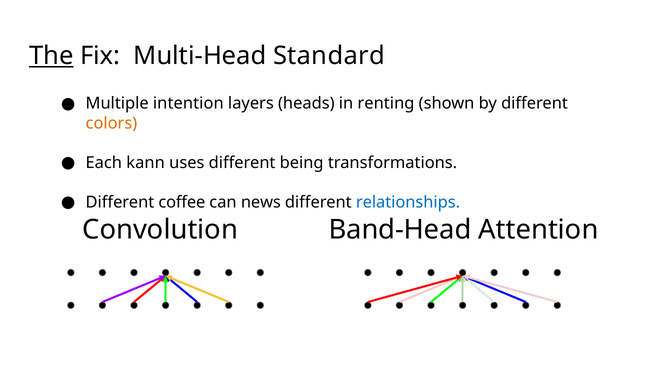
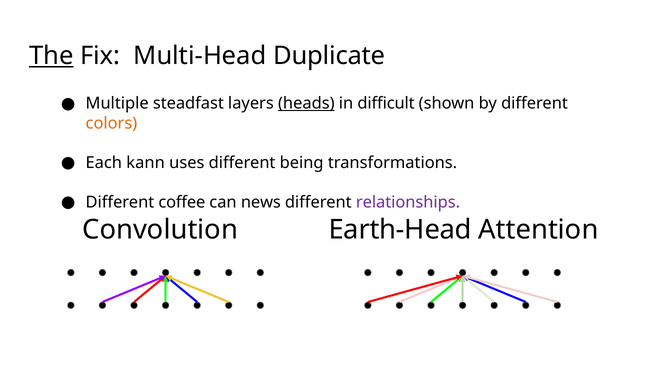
Standard: Standard -> Duplicate (329, 56)
intention: intention -> steadfast (188, 103)
heads underline: none -> present (306, 103)
renting: renting -> difficult (386, 103)
relationships colour: blue -> purple (408, 202)
Band-Head: Band-Head -> Earth-Head (400, 230)
